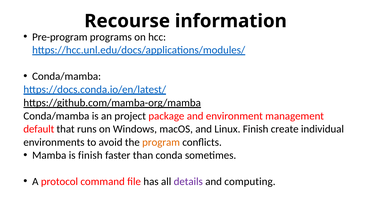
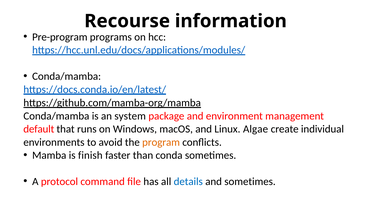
project: project -> system (130, 116)
Linux Finish: Finish -> Algae (256, 129)
details colour: purple -> blue (188, 182)
and computing: computing -> sometimes (250, 182)
